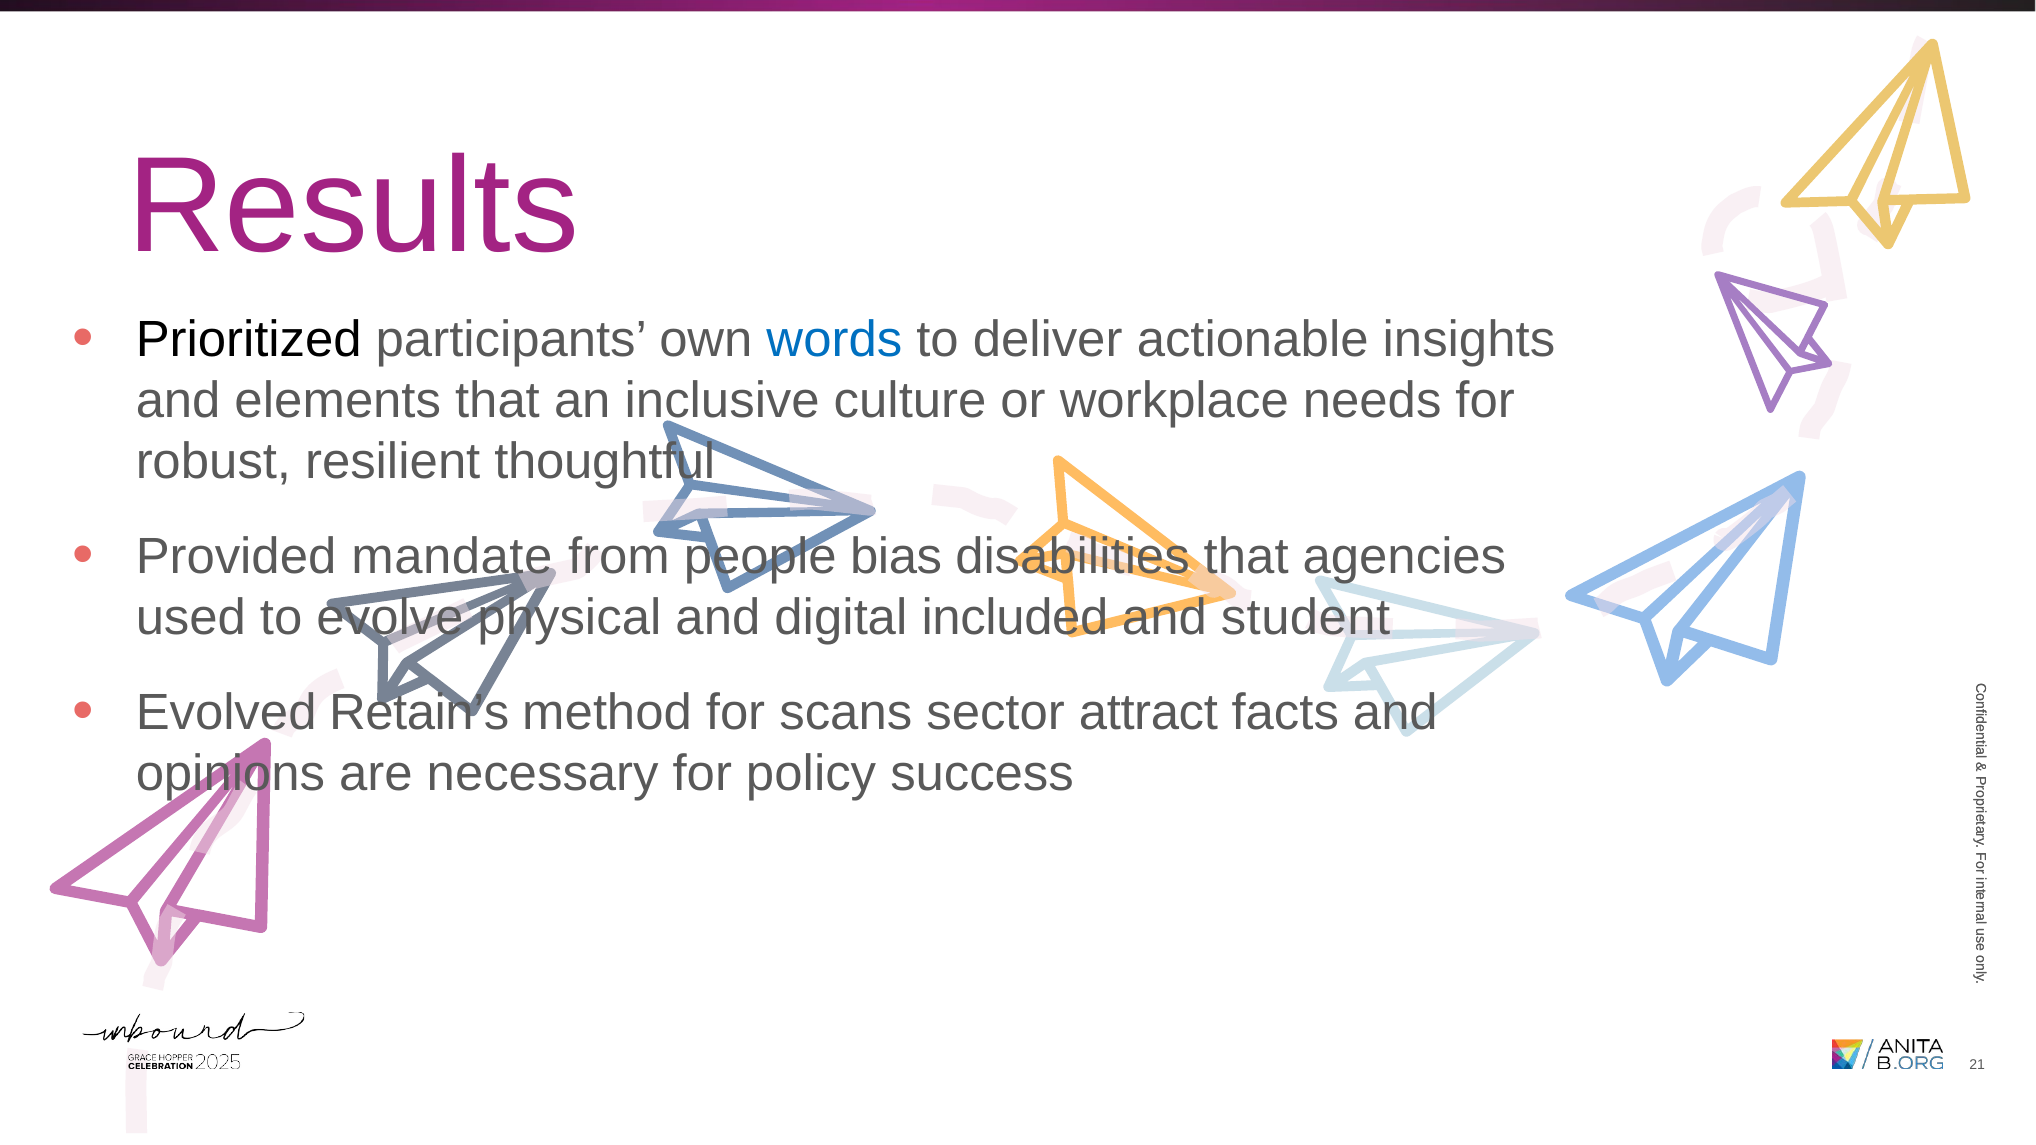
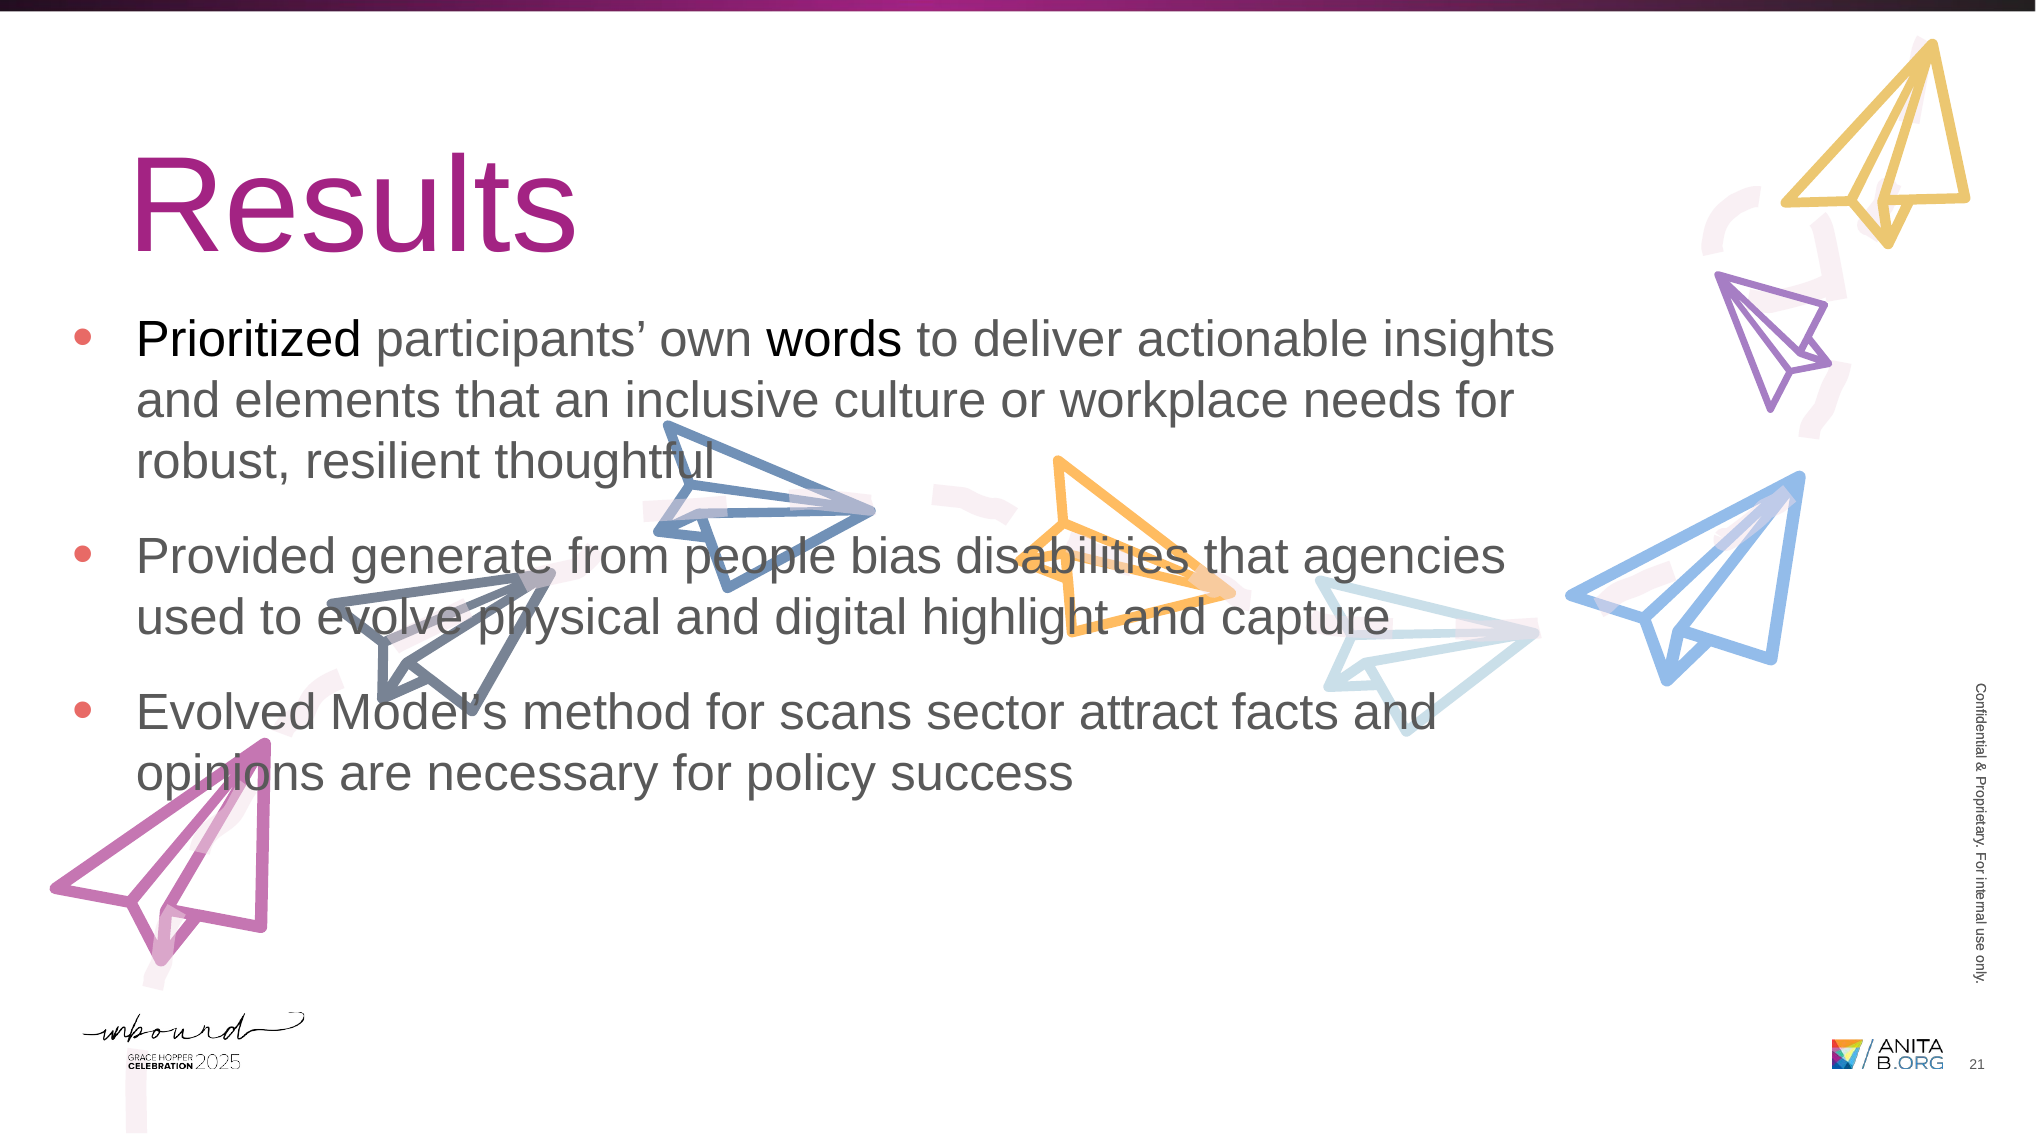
words colour: blue -> black (834, 340)
mandate: mandate -> generate (452, 557)
included: included -> highlight (1015, 618)
student: student -> capture (1306, 618)
Retain’s: Retain’s -> Model’s (419, 713)
